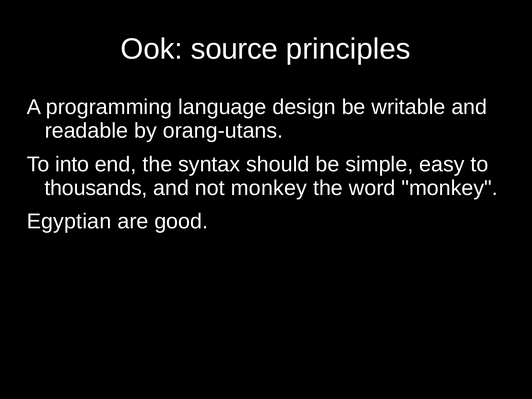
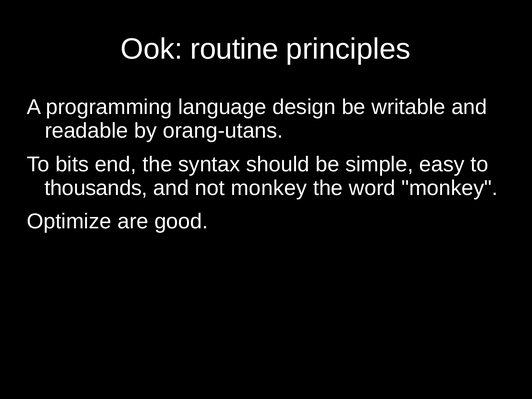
source: source -> routine (234, 49)
into: into -> bits (72, 164)
Egyptian: Egyptian -> Optimize (69, 222)
